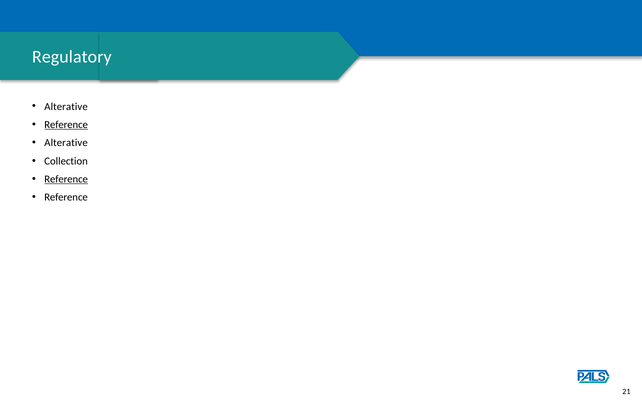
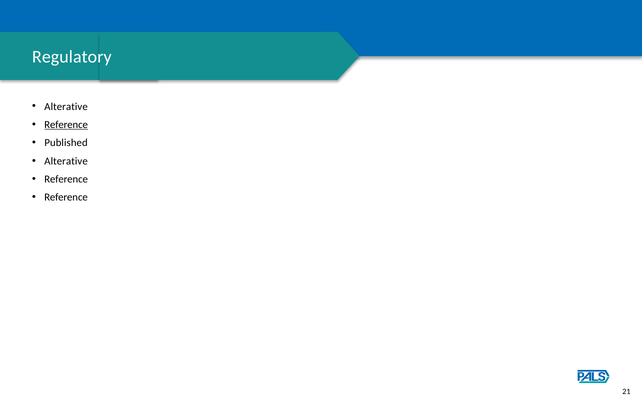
Alterative: Alterative -> Published (66, 143)
Collection: Collection -> Alterative (66, 161)
Reference underline: present -> none (66, 179)
